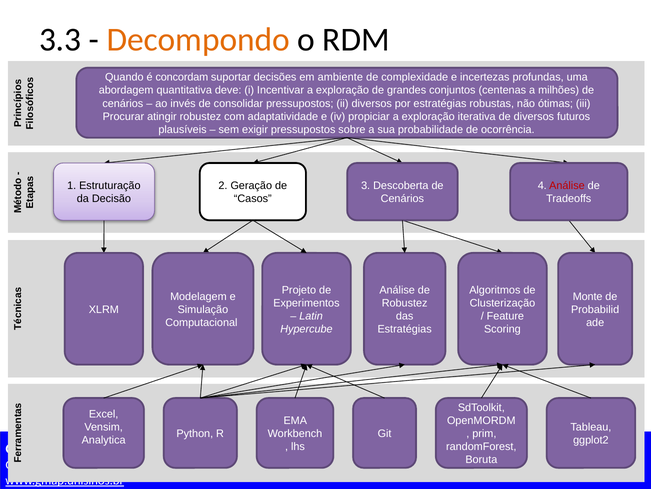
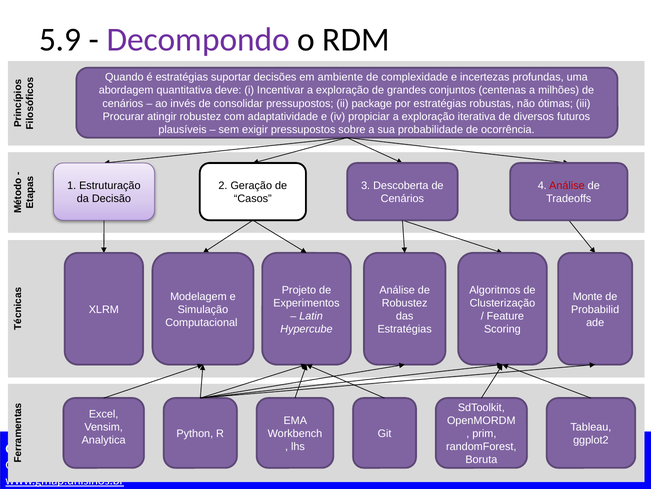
3.3: 3.3 -> 5.9 (60, 39)
Decompondo colour: orange -> purple (198, 39)
é concordam: concordam -> estratégias (182, 77)
ii diversos: diversos -> package (372, 103)
